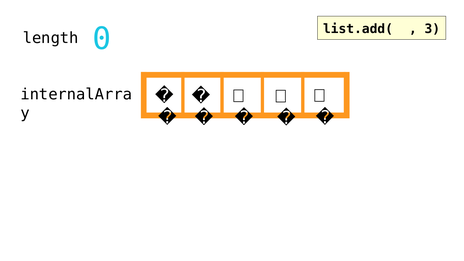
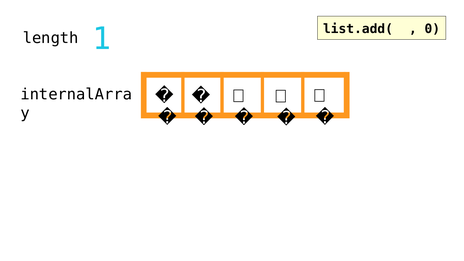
0: 0 -> 1 (102, 39)
3: 3 -> 0 (432, 29)
